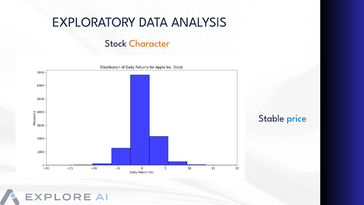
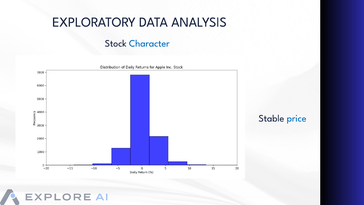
Character colour: orange -> blue (149, 43)
